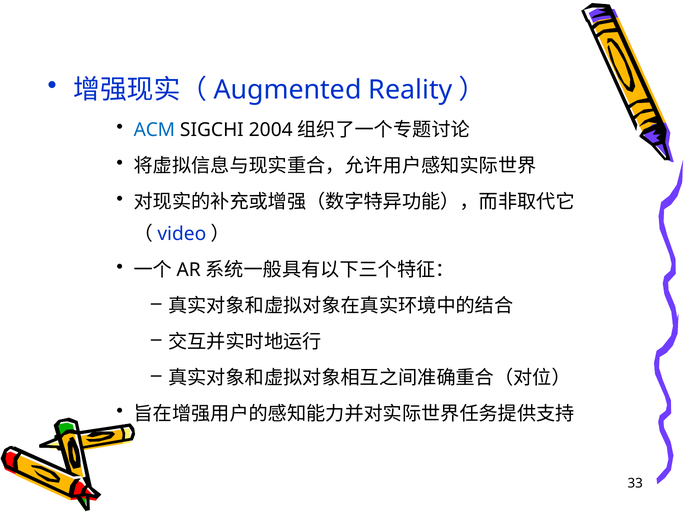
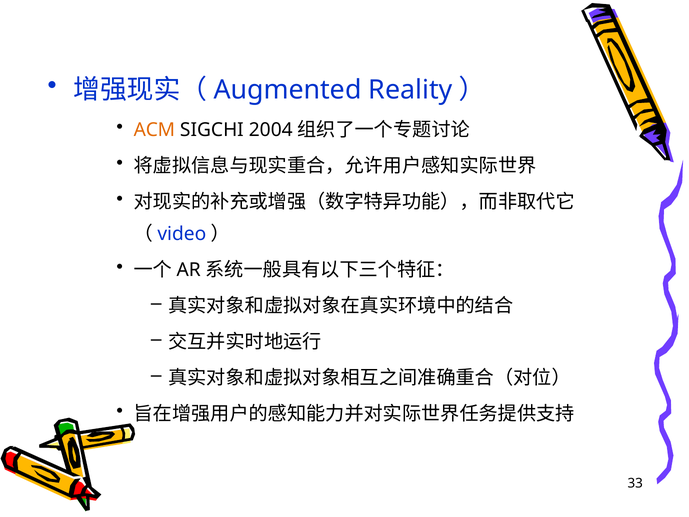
ACM colour: blue -> orange (154, 130)
